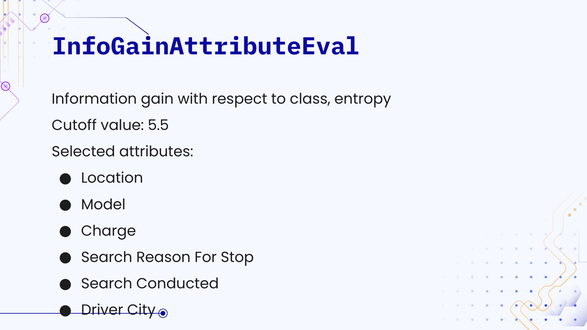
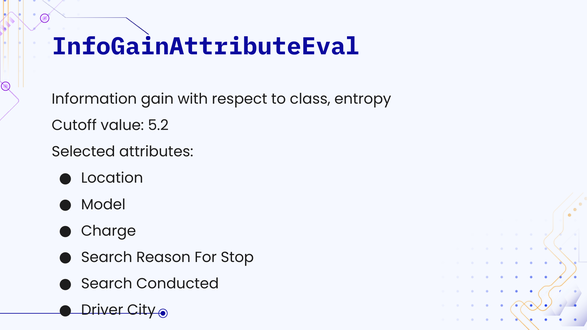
5.5: 5.5 -> 5.2 (158, 125)
